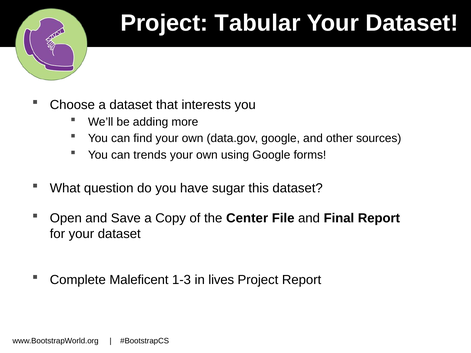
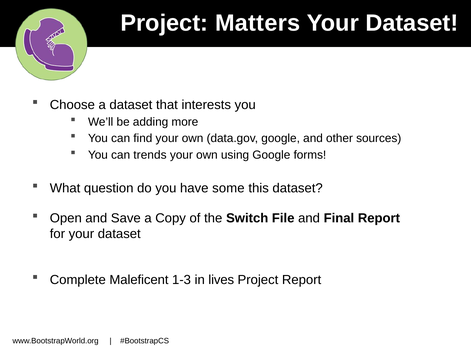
Tabular: Tabular -> Matters (258, 23)
sugar: sugar -> some (228, 188)
Center: Center -> Switch (247, 218)
